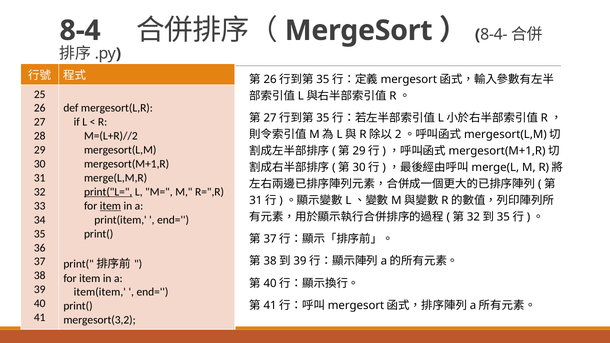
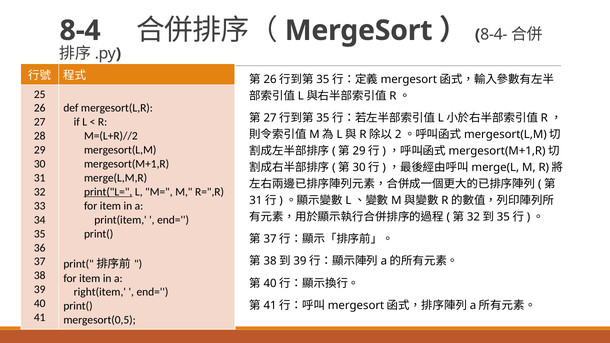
item underline: present -> none (110, 206)
item(item: item(item -> right(item (100, 292)
mergesort(3,2: mergesort(3,2 -> mergesort(0,5 (100, 320)
